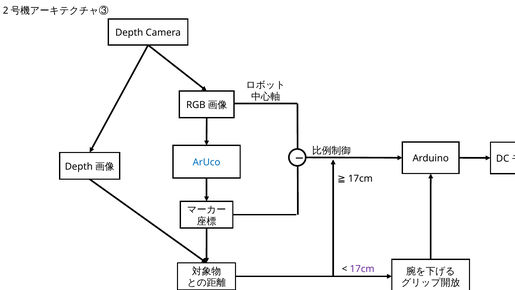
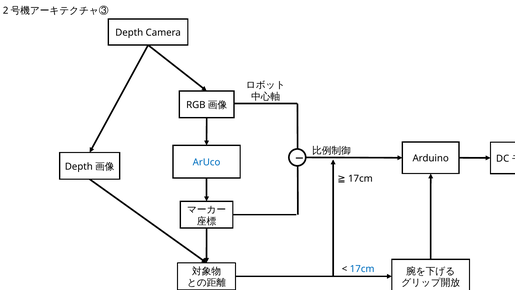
17cm colour: purple -> blue (362, 269)
